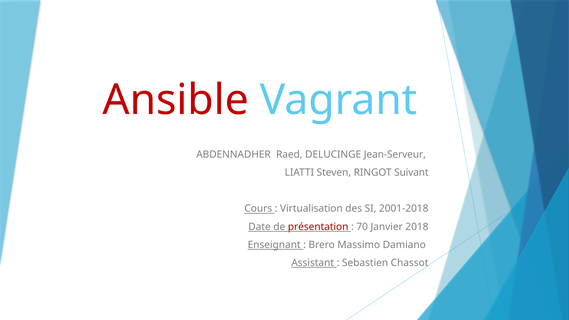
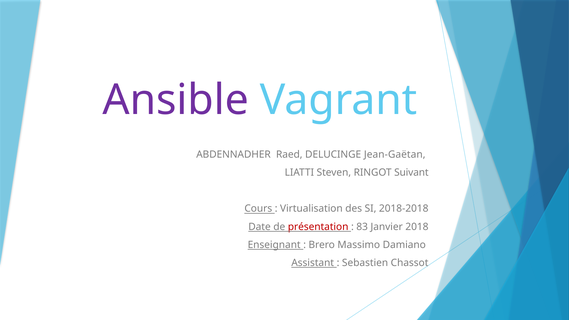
Ansible colour: red -> purple (176, 100)
Jean-Serveur: Jean-Serveur -> Jean-Gaëtan (395, 155)
2001-2018: 2001-2018 -> 2018-2018 (404, 209)
70: 70 -> 83 (362, 227)
